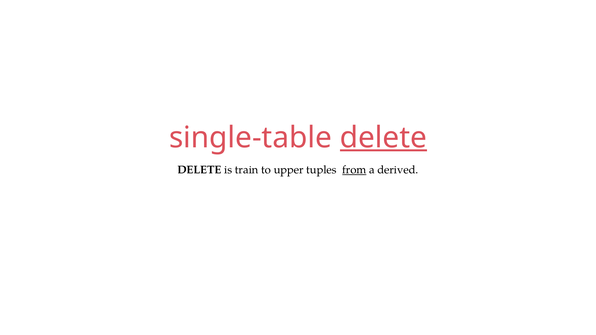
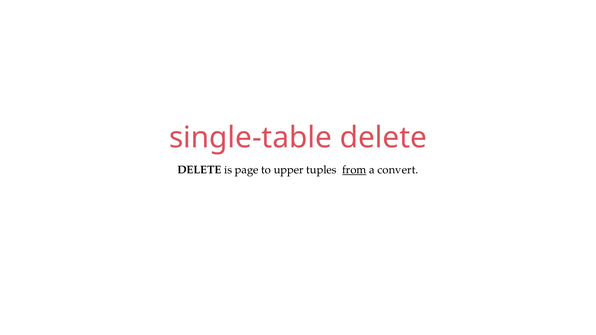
delete underline: present -> none (383, 138)
train: train -> page (247, 170)
derived: derived -> convert (398, 170)
